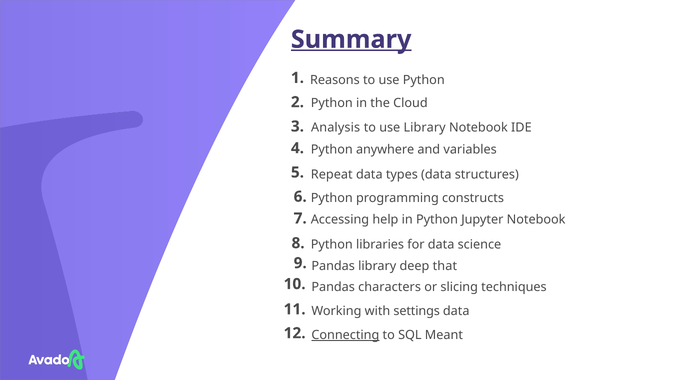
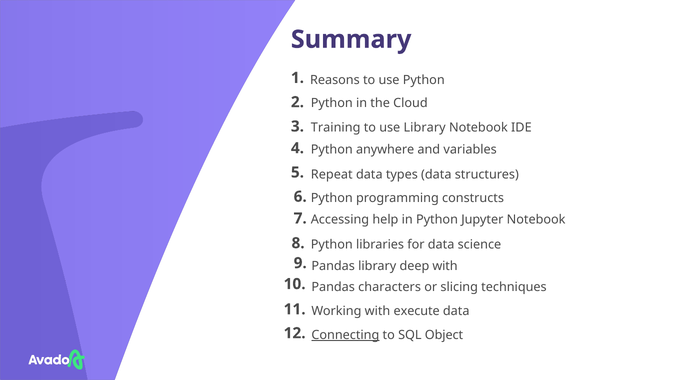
Summary underline: present -> none (351, 39)
Analysis: Analysis -> Training (336, 127)
deep that: that -> with (445, 266)
settings: settings -> execute (417, 311)
Meant: Meant -> Object (444, 335)
